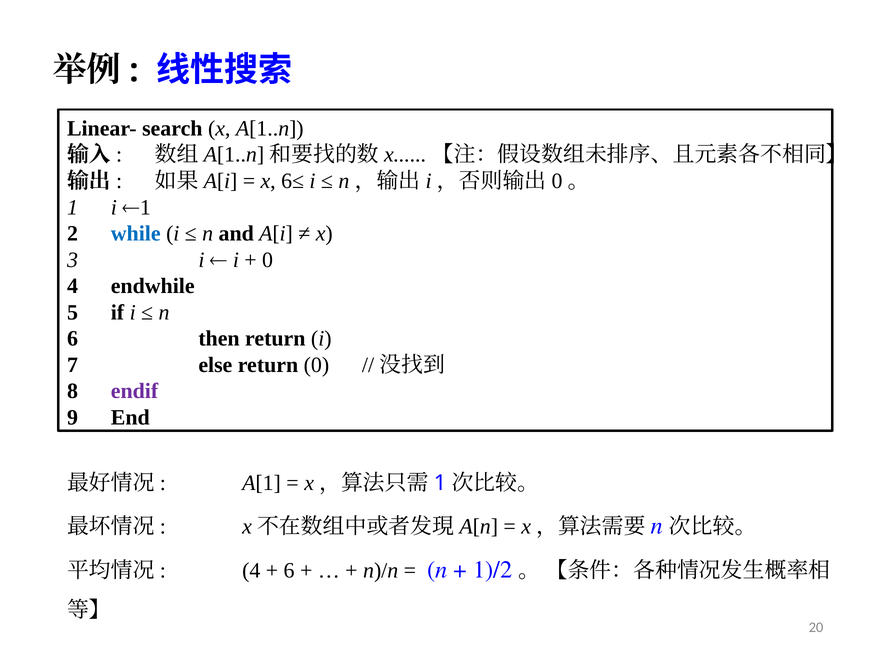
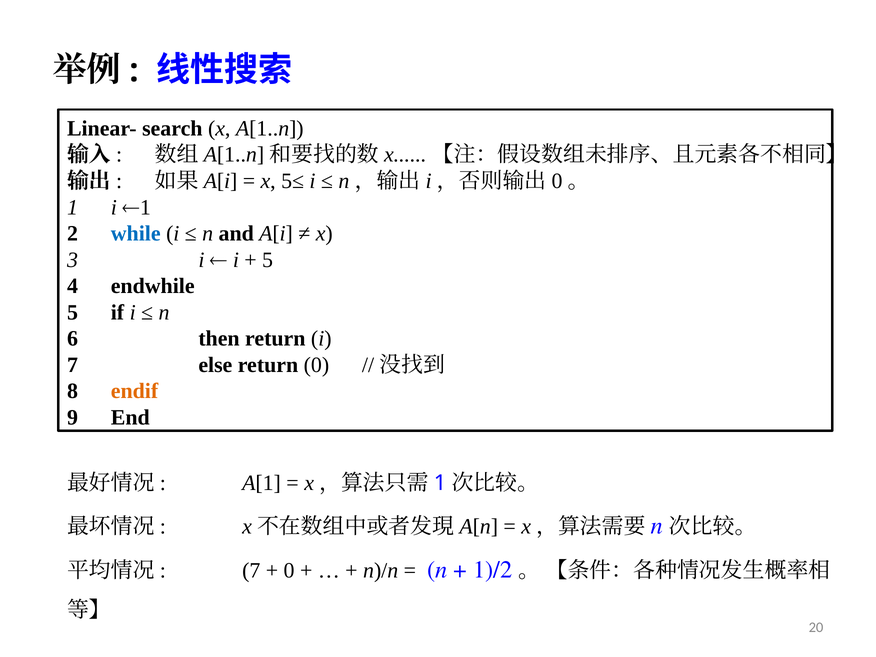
6≤: 6≤ -> 5≤ (293, 181)
0: 0 -> 5 (268, 260)
endif colour: purple -> orange (135, 391)
4: 4 -> 7 (251, 570)
6: 6 -> 0 (289, 570)
